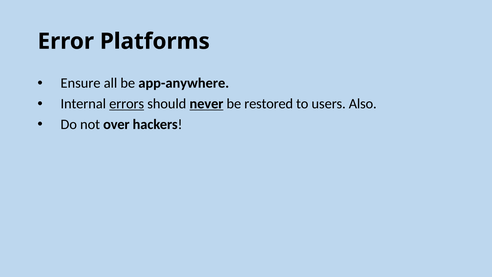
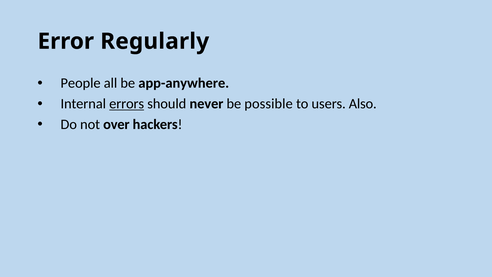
Platforms: Platforms -> Regularly (155, 41)
Ensure: Ensure -> People (81, 83)
never underline: present -> none (206, 104)
restored: restored -> possible (269, 104)
